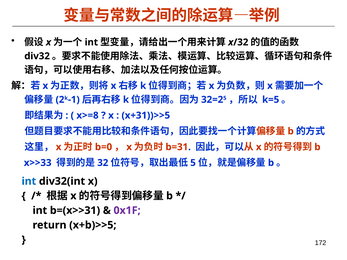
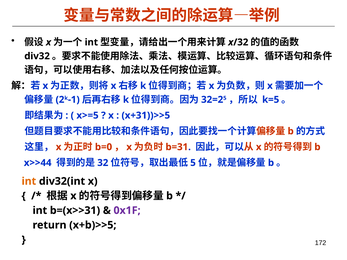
x>=8: x>=8 -> x>=5 (88, 116)
x>>33: x>>33 -> x>>44 (38, 163)
int colour: blue -> orange (29, 181)
